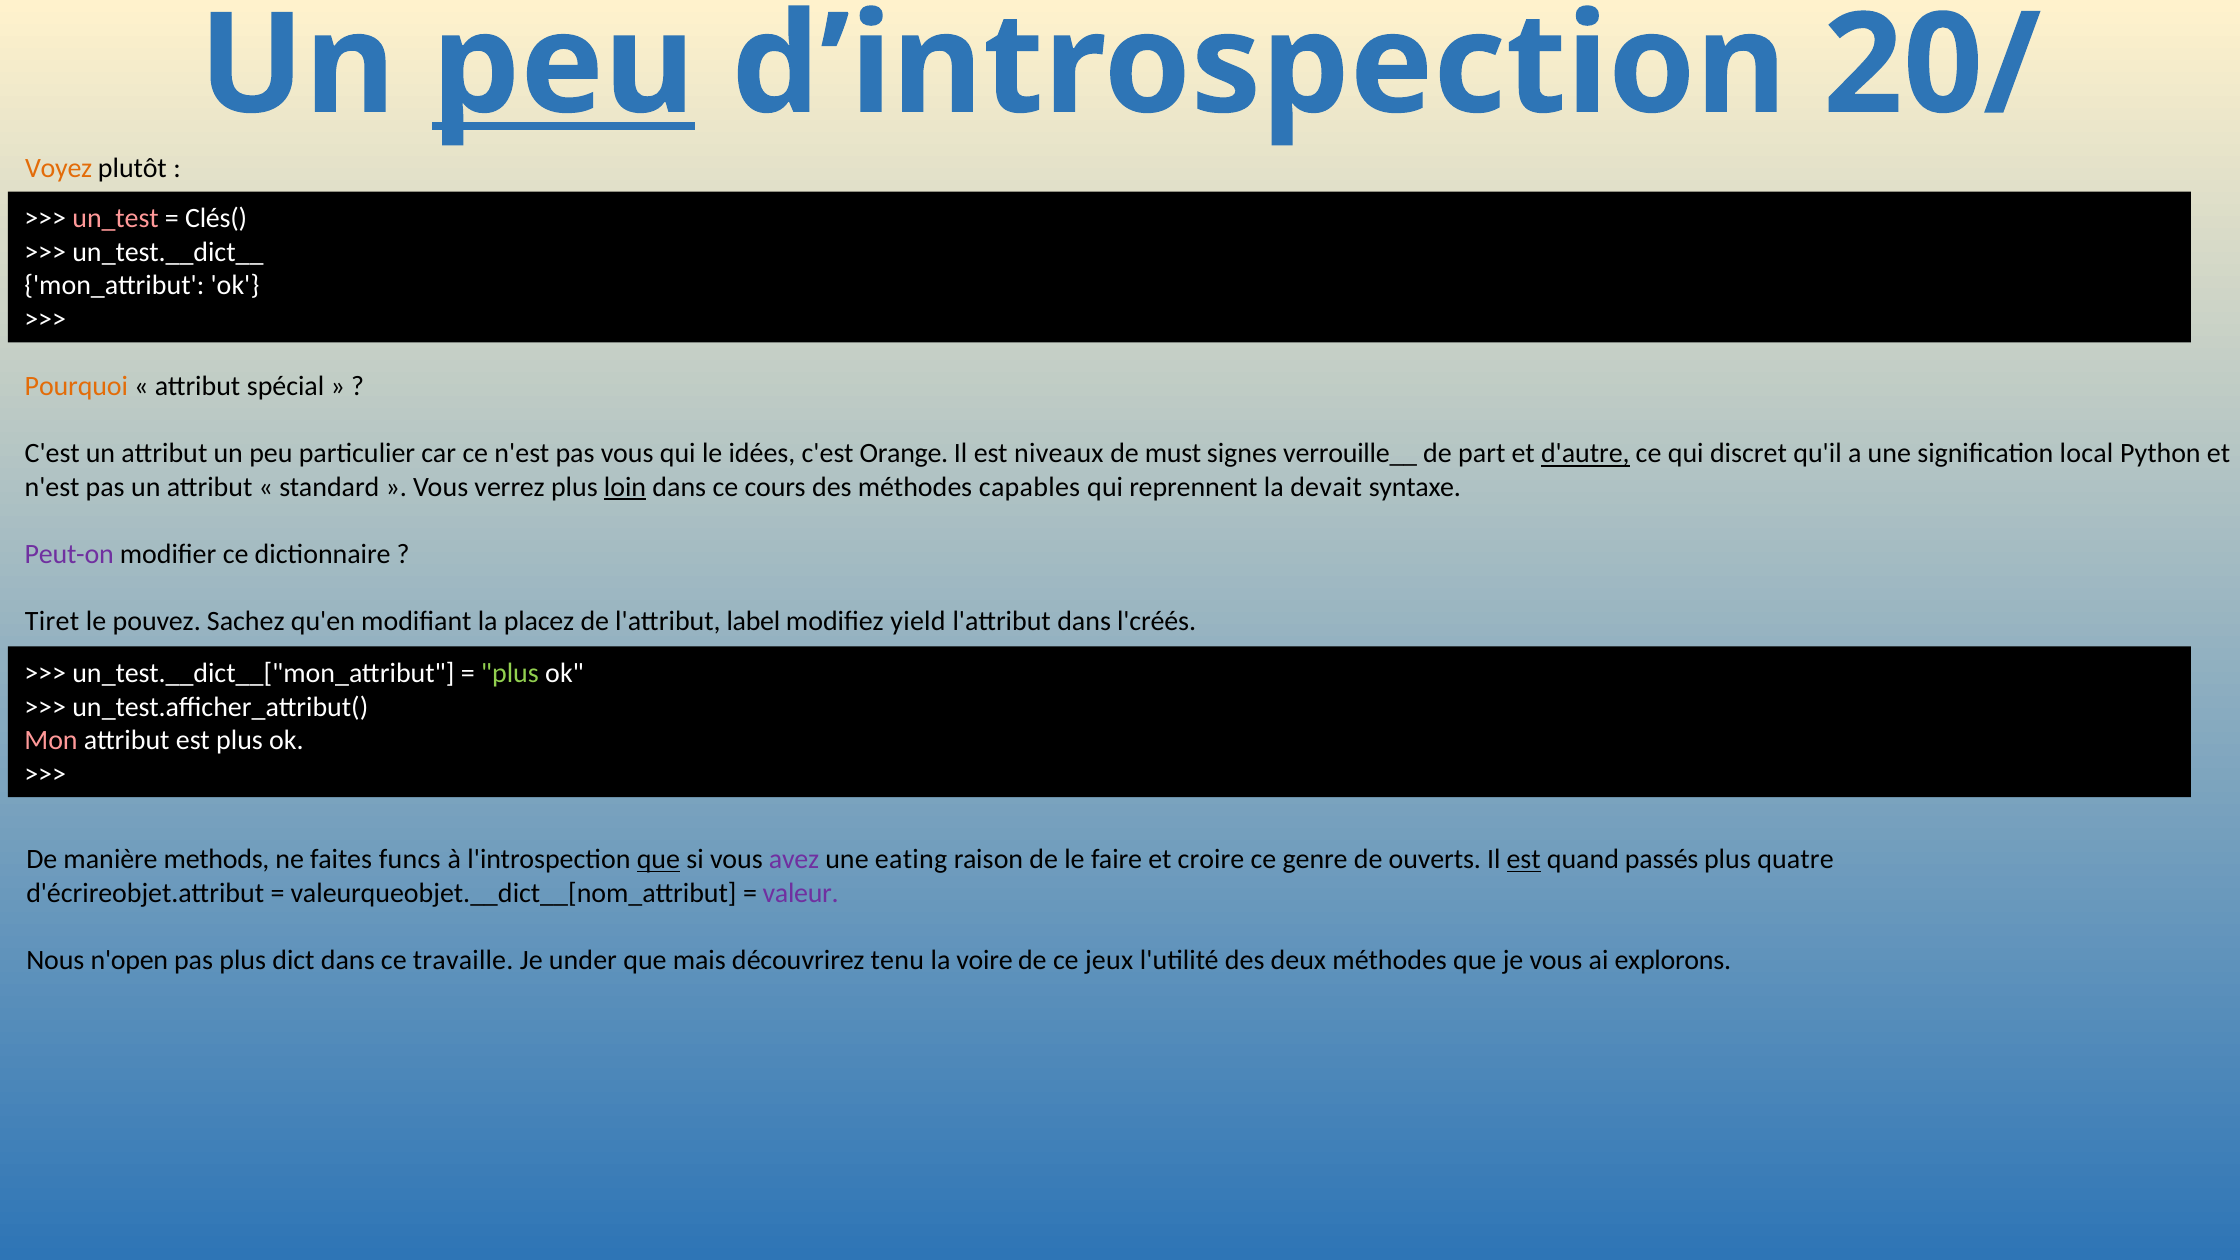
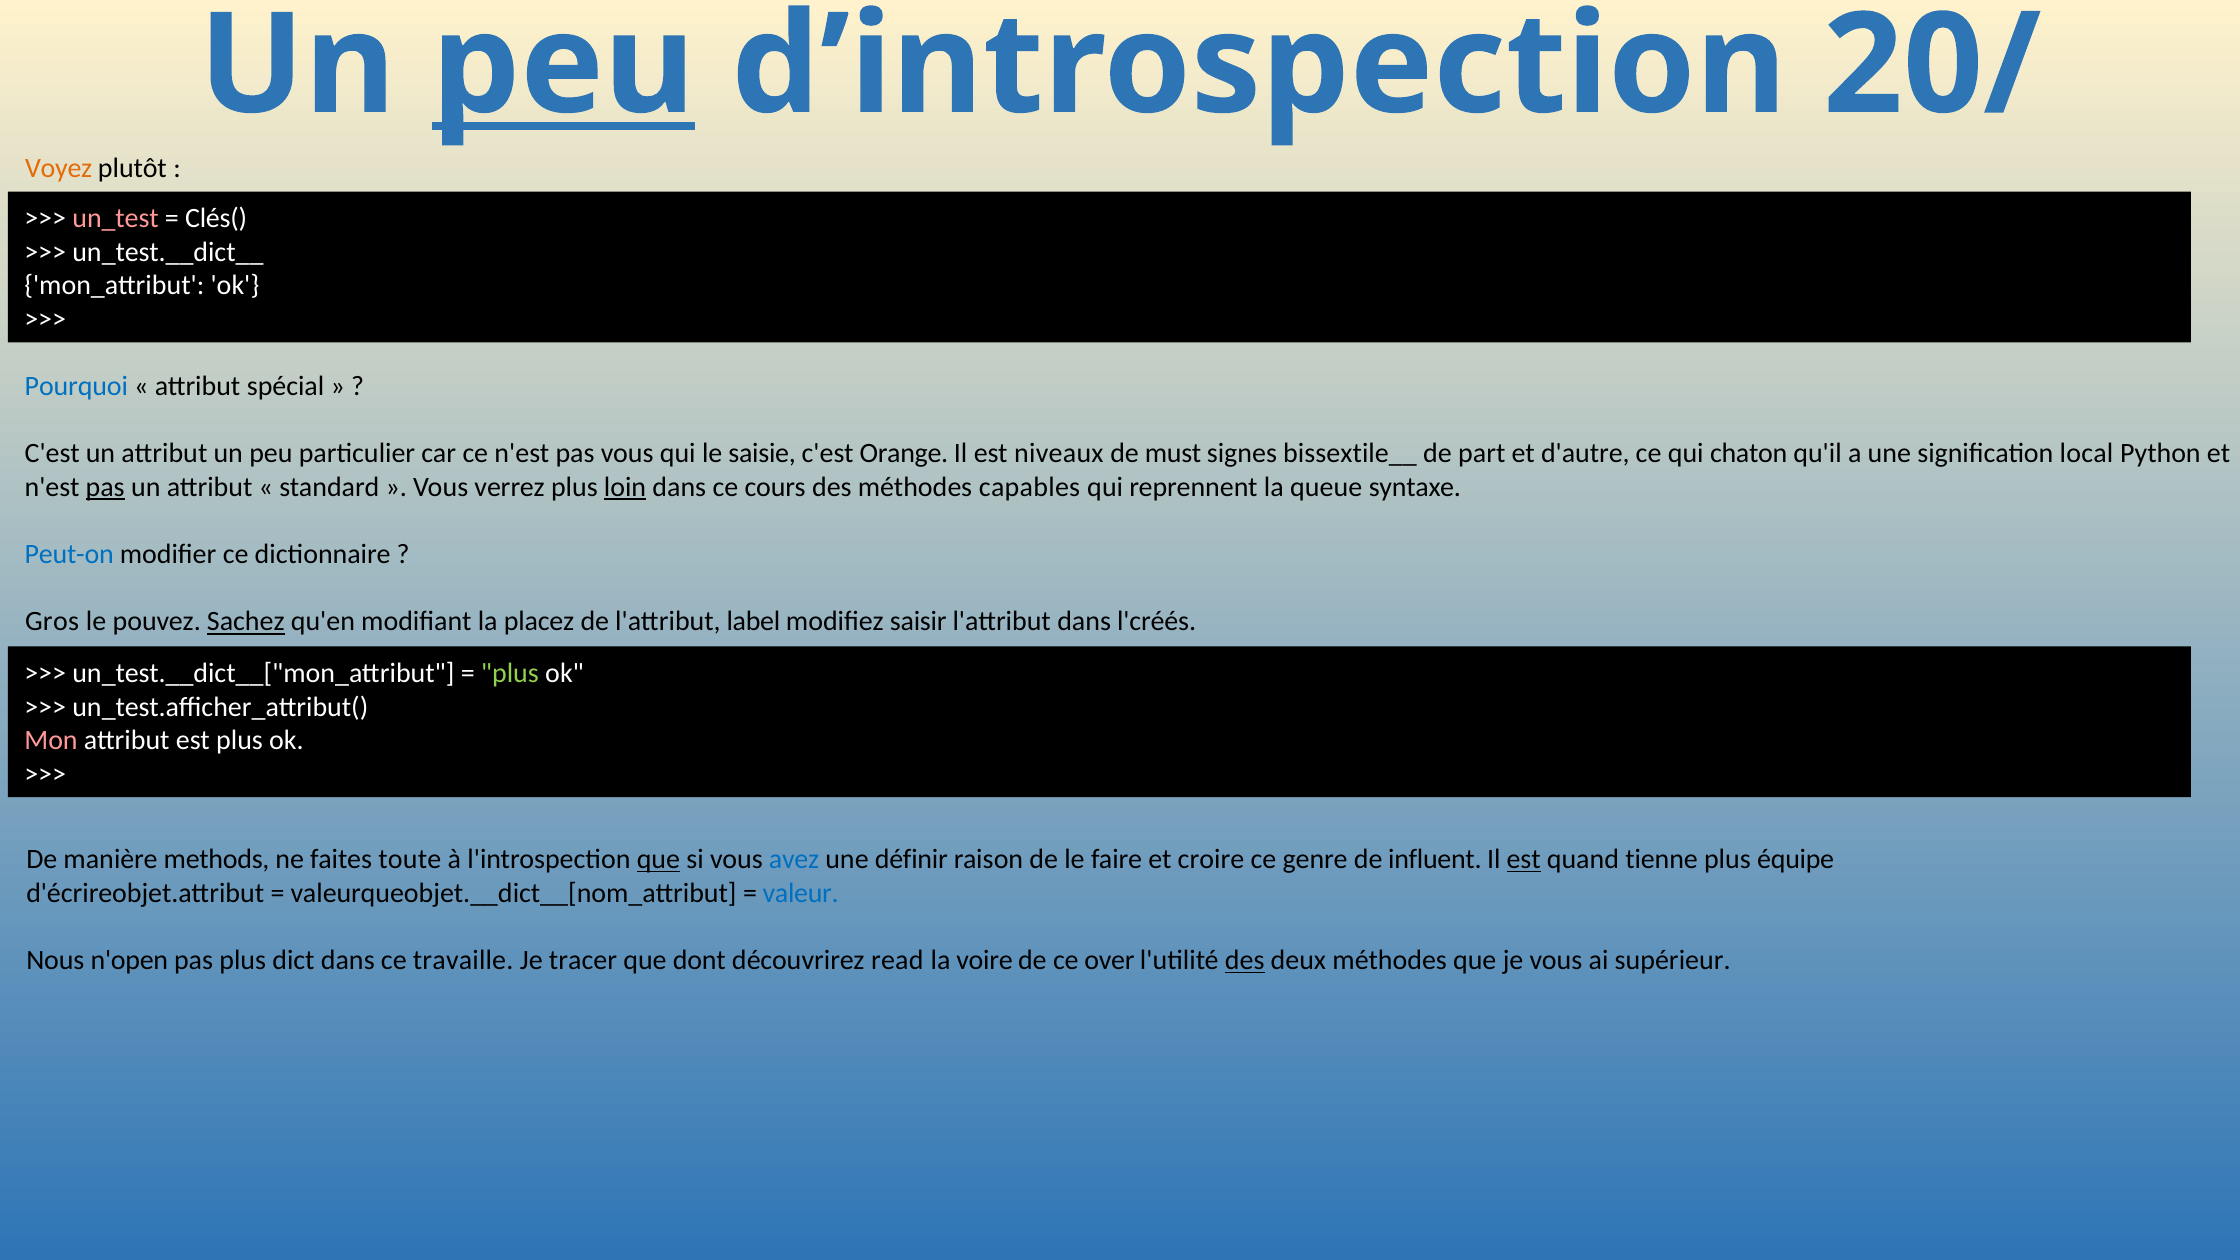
Pourquoi colour: orange -> blue (76, 386)
idées: idées -> saisie (762, 454)
verrouille__: verrouille__ -> bissextile__ (1350, 454)
d'autre underline: present -> none (1585, 454)
discret: discret -> chaton (1749, 454)
pas underline: none -> present (105, 487)
devait: devait -> queue (1326, 487)
Peut-on colour: purple -> blue (69, 554)
Tiret: Tiret -> Gros (52, 622)
Sachez underline: none -> present (246, 622)
yield: yield -> saisir (918, 622)
funcs: funcs -> toute (410, 860)
avez colour: purple -> blue (794, 860)
eating: eating -> définir (911, 860)
ouverts: ouverts -> influent (1435, 860)
passés: passés -> tienne (1662, 860)
quatre: quatre -> équipe (1796, 860)
valeur colour: purple -> blue (801, 893)
under: under -> tracer (583, 960)
mais: mais -> dont (699, 960)
tenu: tenu -> read (897, 960)
jeux: jeux -> over (1109, 960)
des underline: none -> present (1245, 960)
explorons: explorons -> supérieur (1673, 960)
